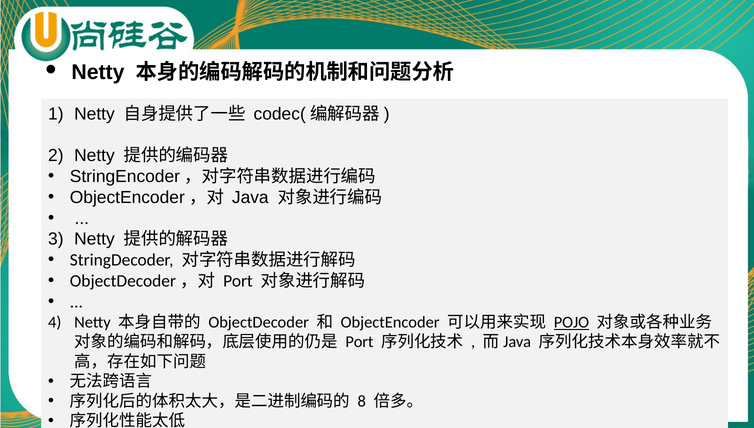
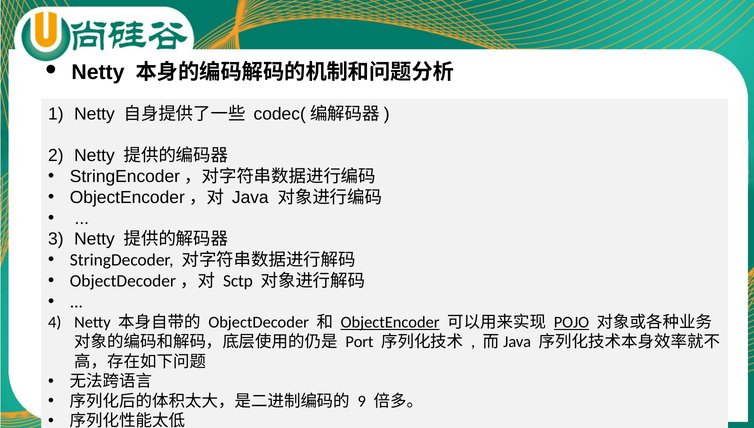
Port: Port -> Sctp (238, 281)
ObjectEncoder underline: none -> present (390, 322)
8: 8 -> 9 (362, 401)
